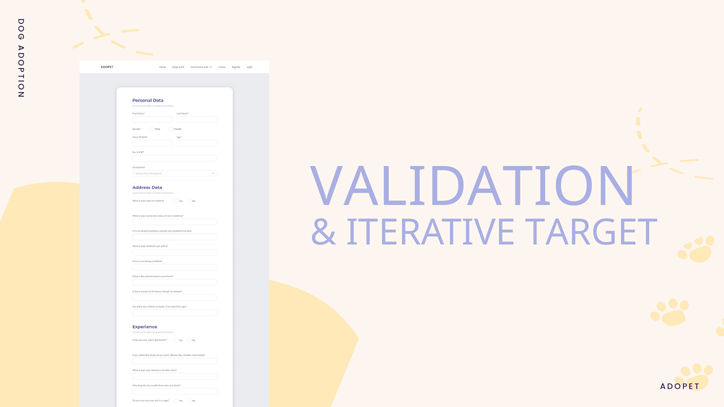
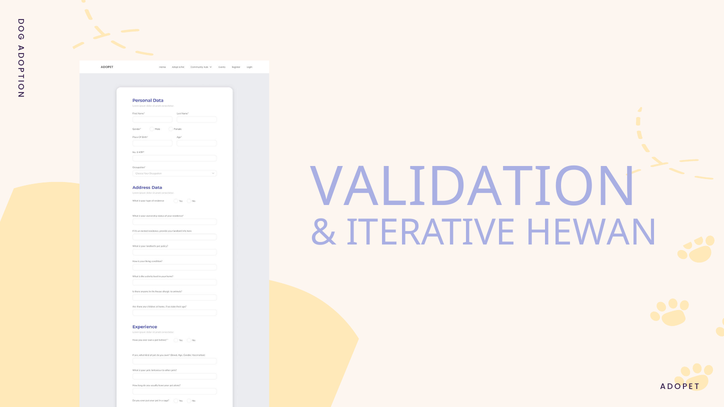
TARGET: TARGET -> HEWAN (592, 233)
